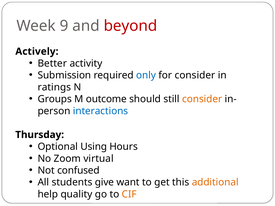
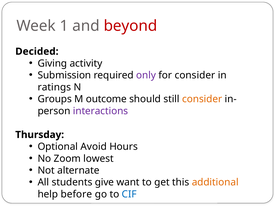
9: 9 -> 1 (64, 26)
Actively: Actively -> Decided (37, 52)
Better: Better -> Giving (52, 63)
only colour: blue -> purple (146, 75)
interactions colour: blue -> purple (101, 111)
Using: Using -> Avoid (94, 147)
virtual: virtual -> lowest (99, 159)
confused: confused -> alternate (78, 171)
quality: quality -> before (76, 194)
CIF colour: orange -> blue (129, 194)
